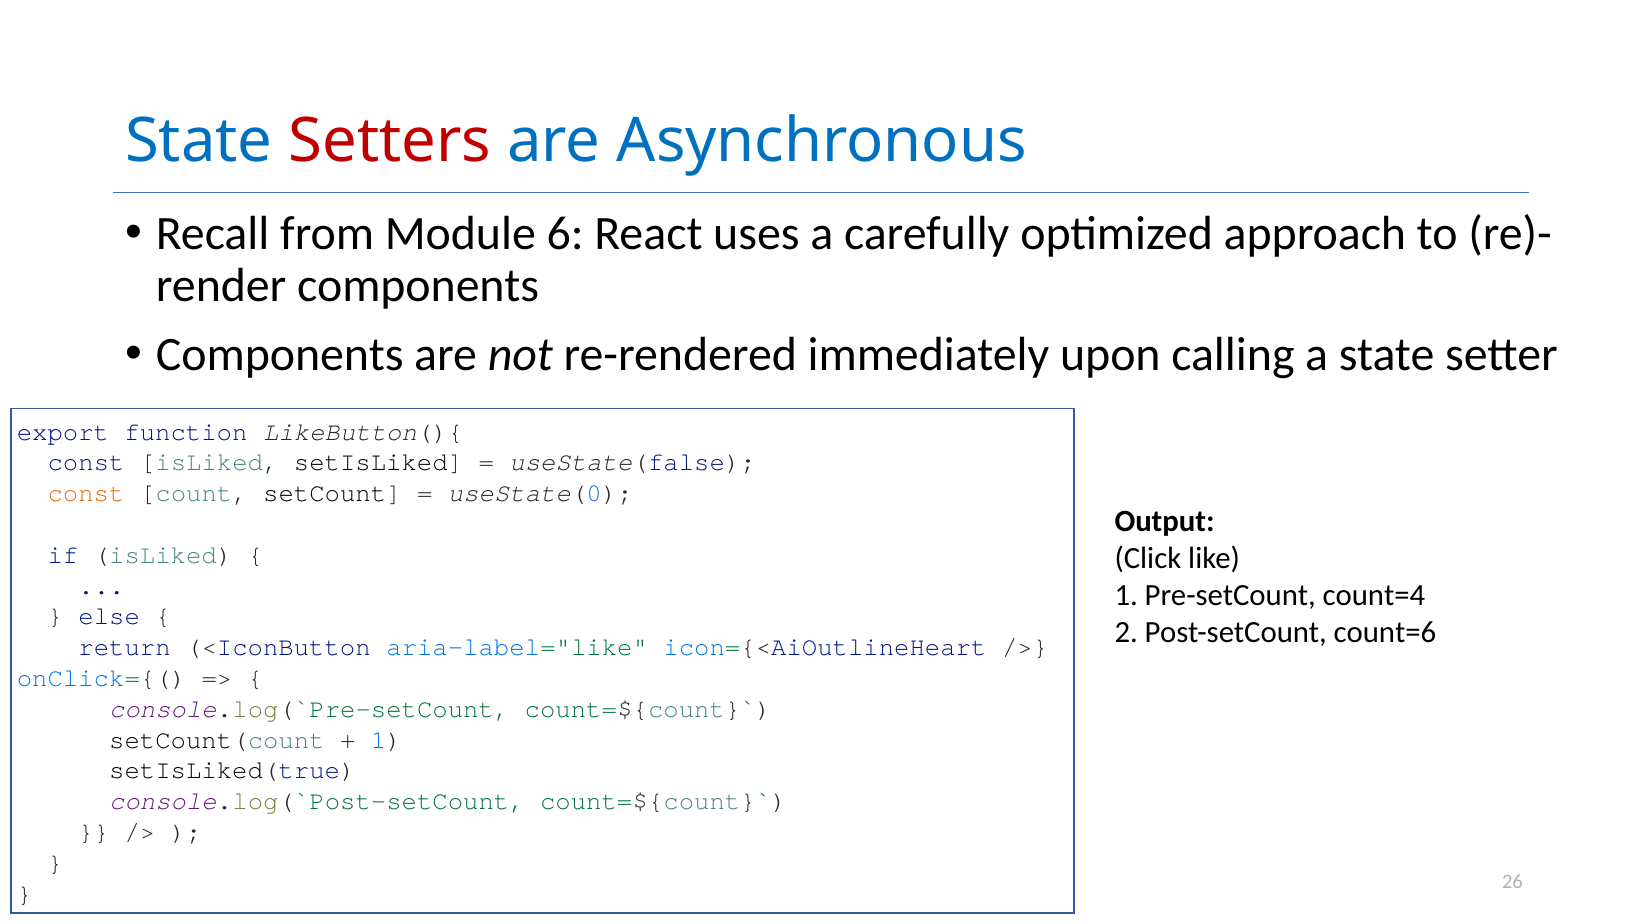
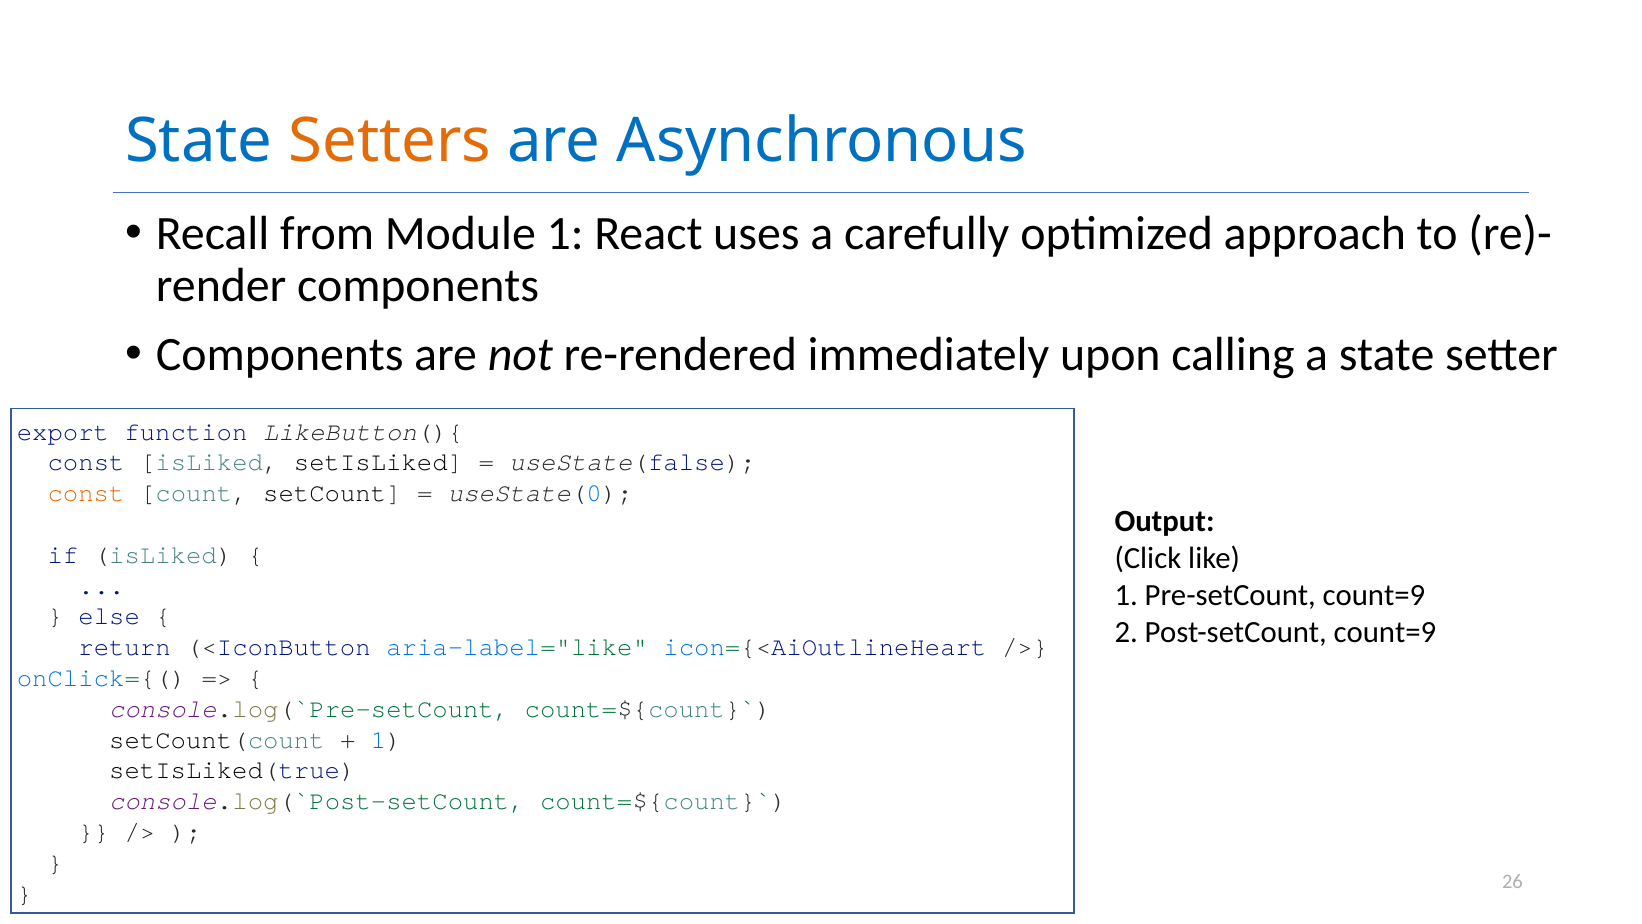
Setters colour: red -> orange (390, 141)
Module 6: 6 -> 1 (565, 234)
Pre-setCount count=4: count=4 -> count=9 (1374, 595)
Post-setCount count=6: count=6 -> count=9 (1385, 632)
